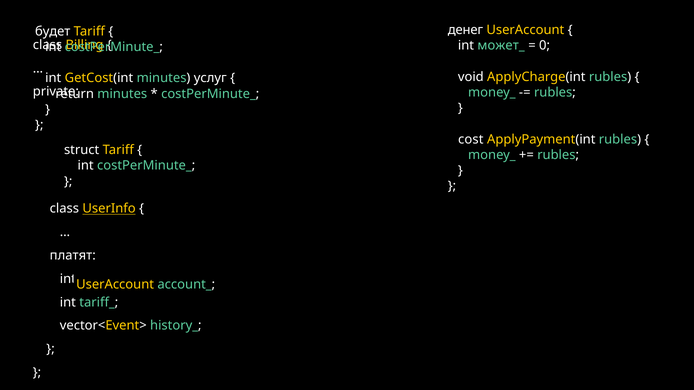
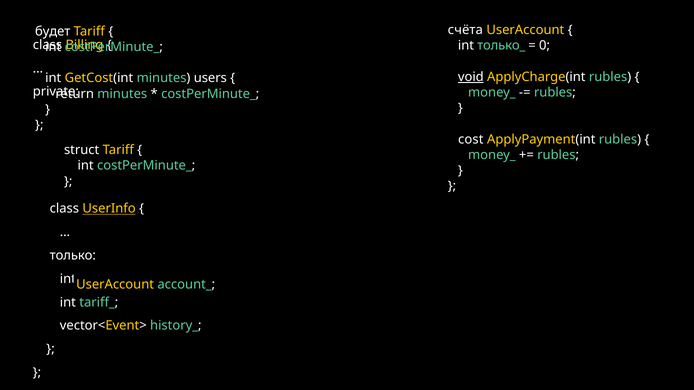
денег: денег -> счёта (465, 30)
может_: может_ -> только_ (501, 46)
void underline: none -> present (471, 77)
услуг: услуг -> users (210, 78)
платят: платят -> только (73, 256)
